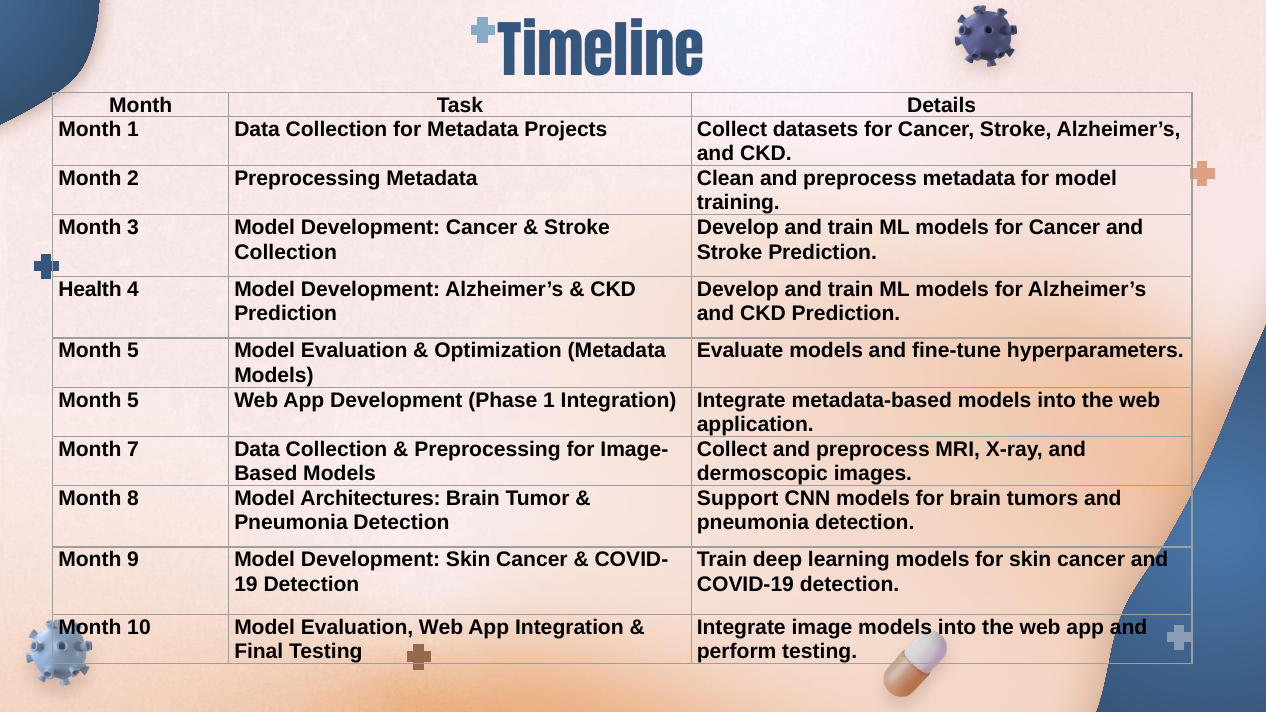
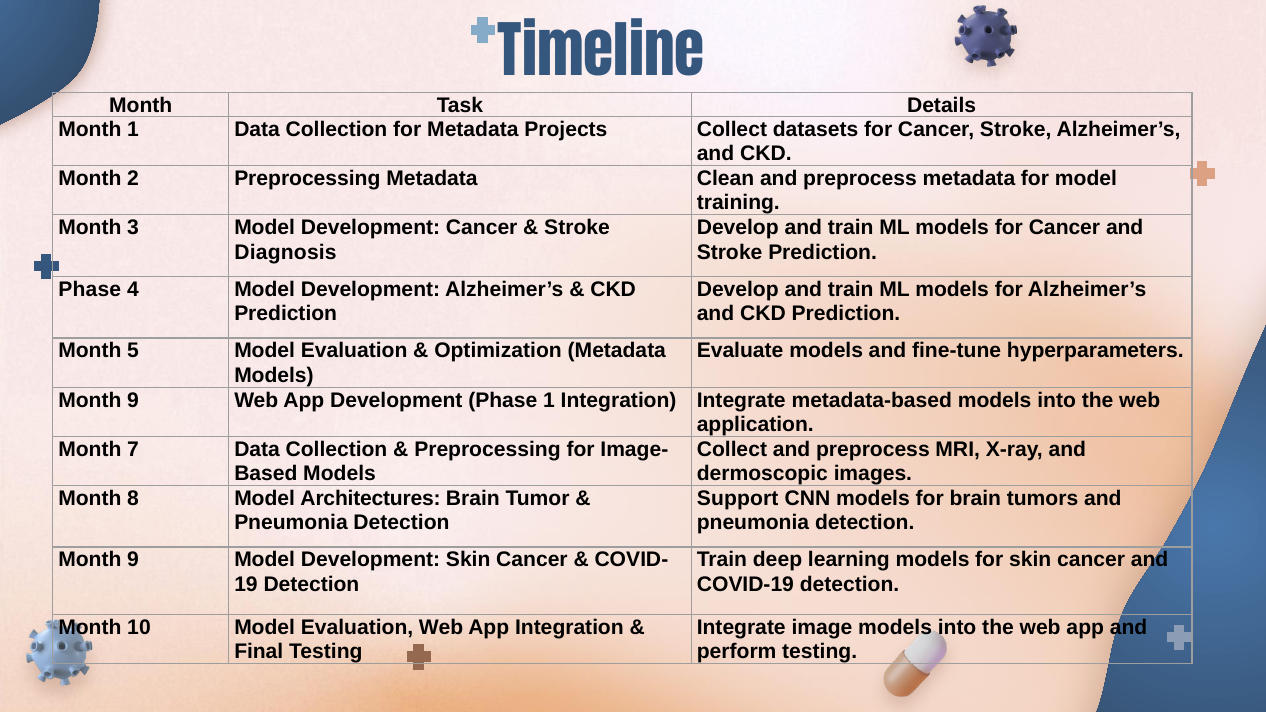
Collection: Collection -> Diagnosis (286, 252)
Health: Health -> Phase (90, 289)
5: 5 -> 9 (133, 400)
